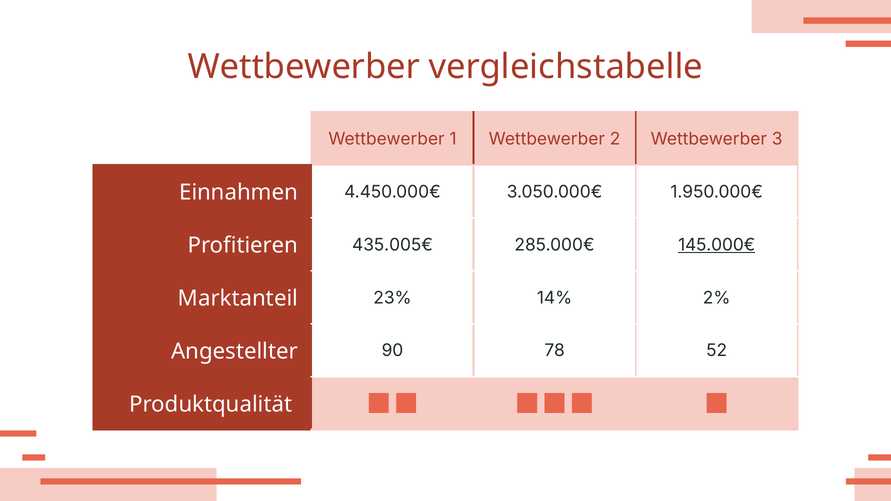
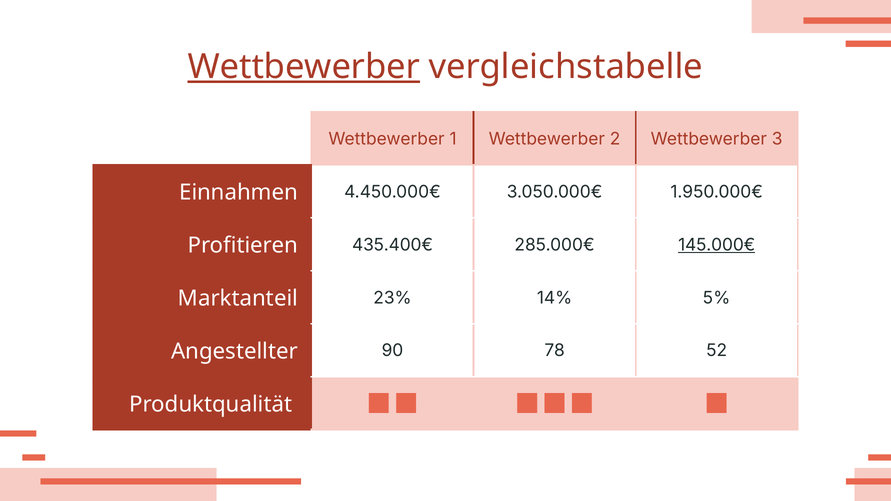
Wettbewerber underline: none -> present (304, 67)
435.005€: 435.005€ -> 435.400€ (393, 245)
2%: 2% -> 5% (717, 298)
